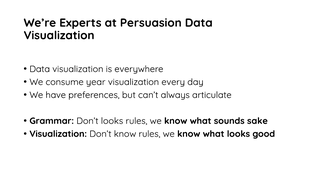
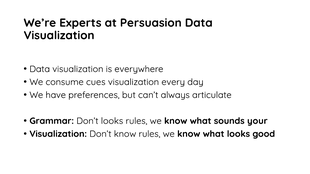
year: year -> cues (96, 82)
sake: sake -> your (257, 121)
